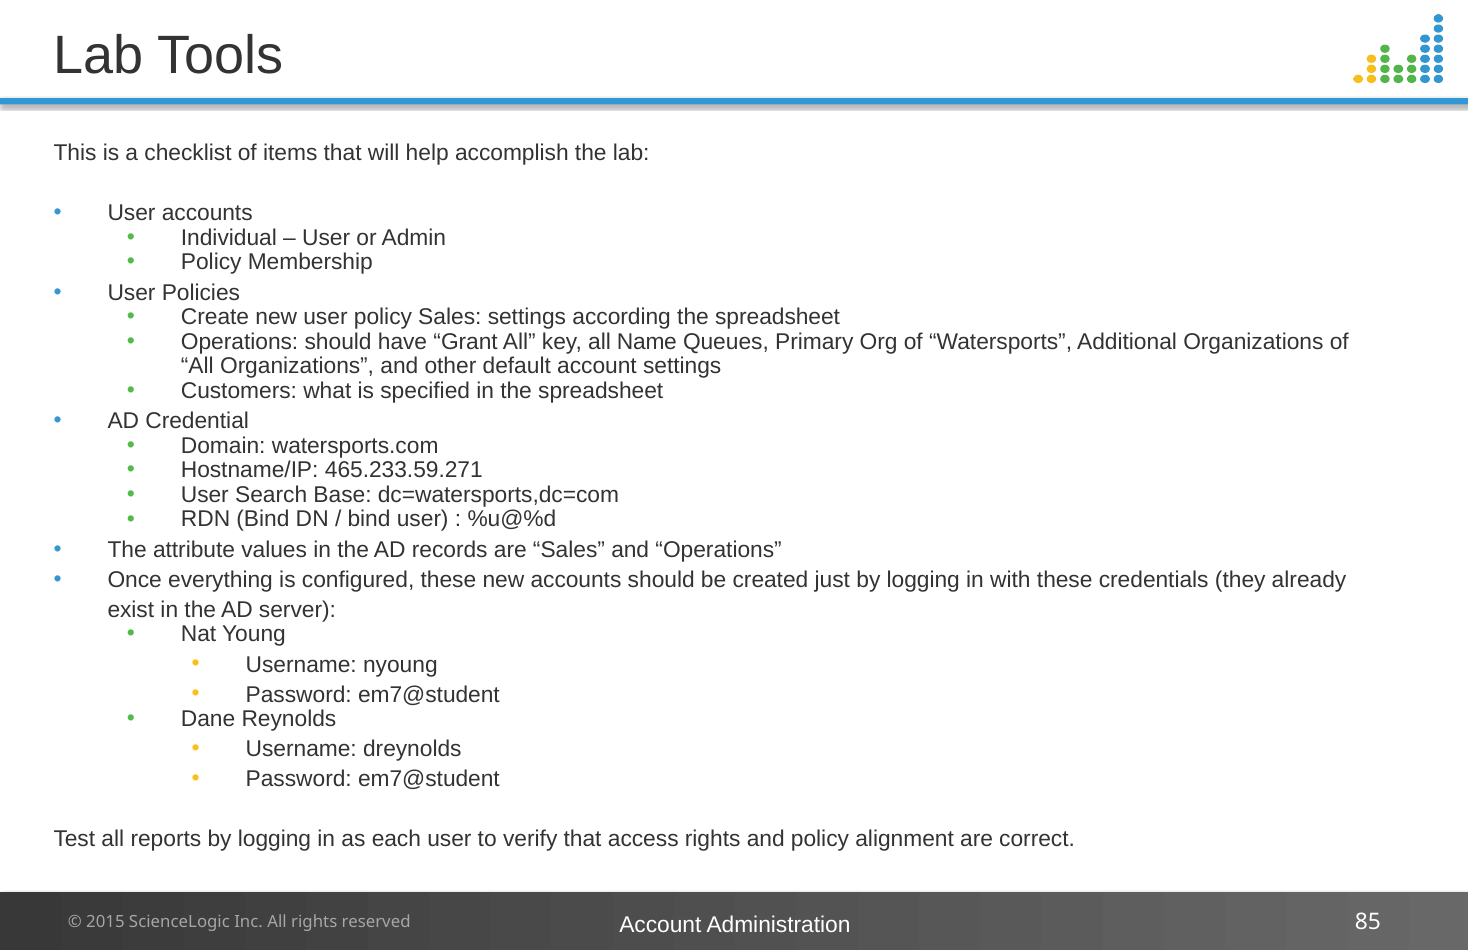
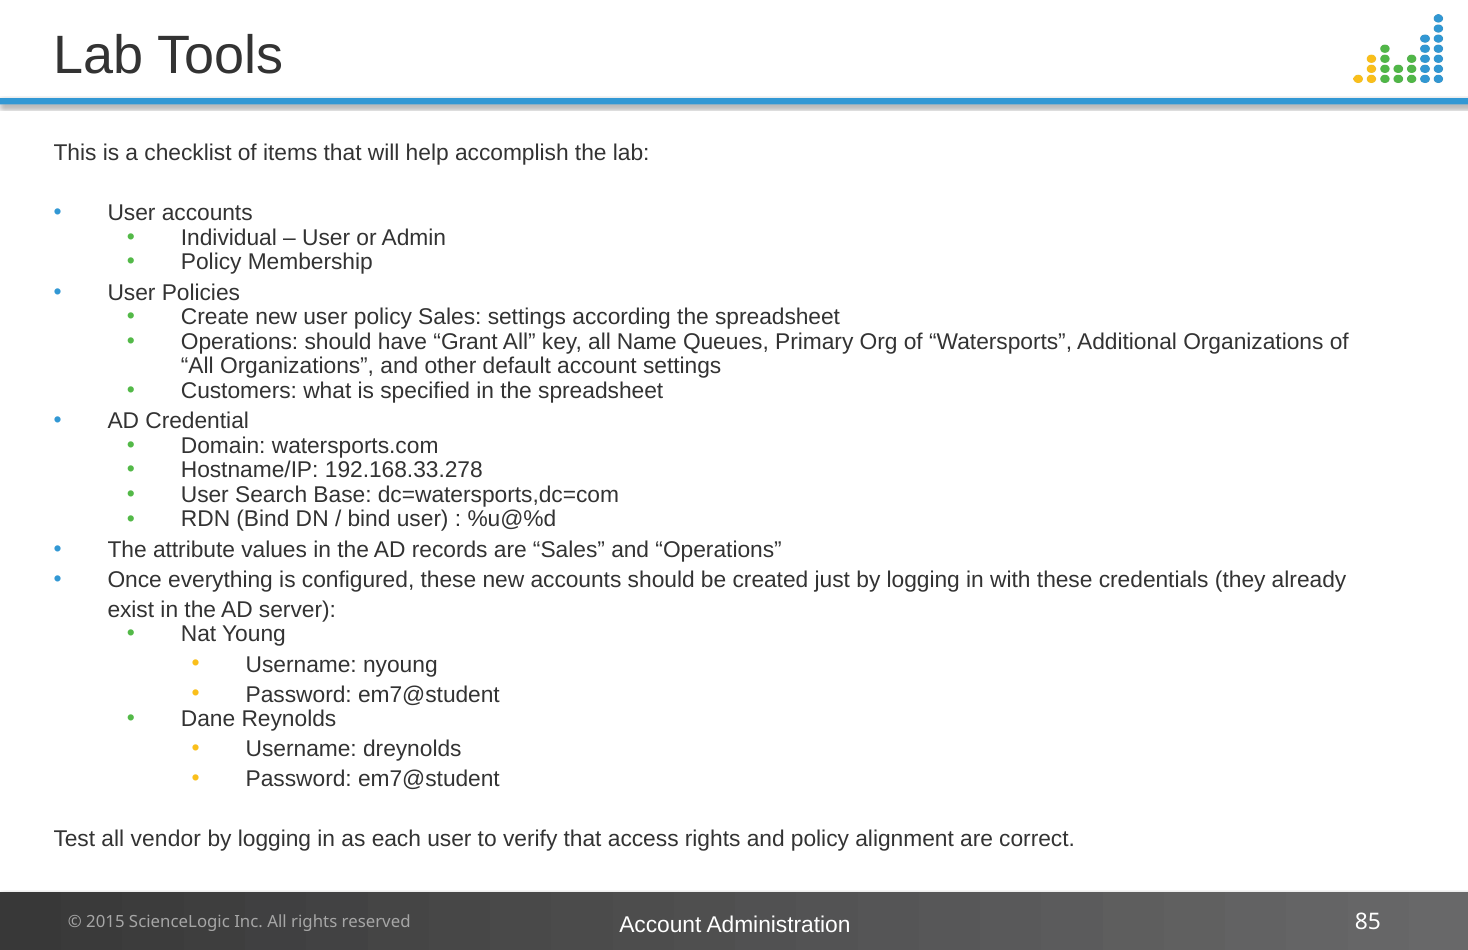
465.233.59.271: 465.233.59.271 -> 192.168.33.278 (404, 470)
reports: reports -> vendor (166, 839)
